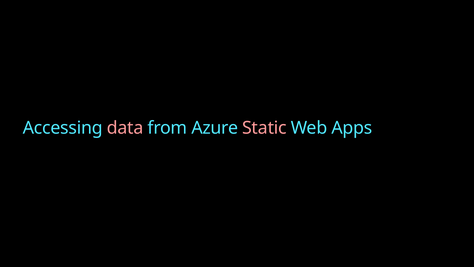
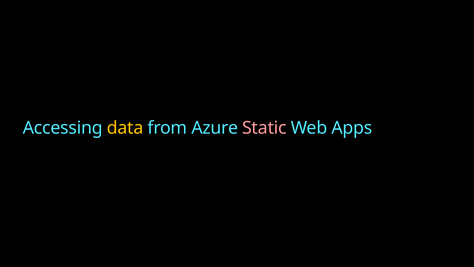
data colour: pink -> yellow (125, 128)
